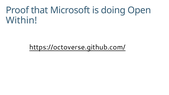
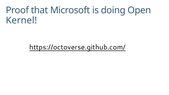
Within: Within -> Kernel (21, 20)
